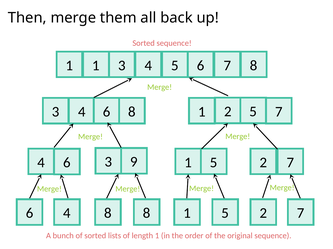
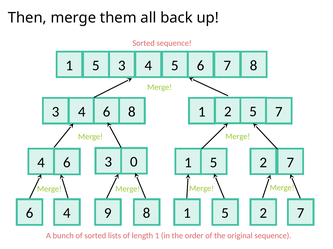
1: 1 -> 5 (96, 66)
9: 9 -> 0 (134, 162)
4 8: 8 -> 9 (108, 214)
